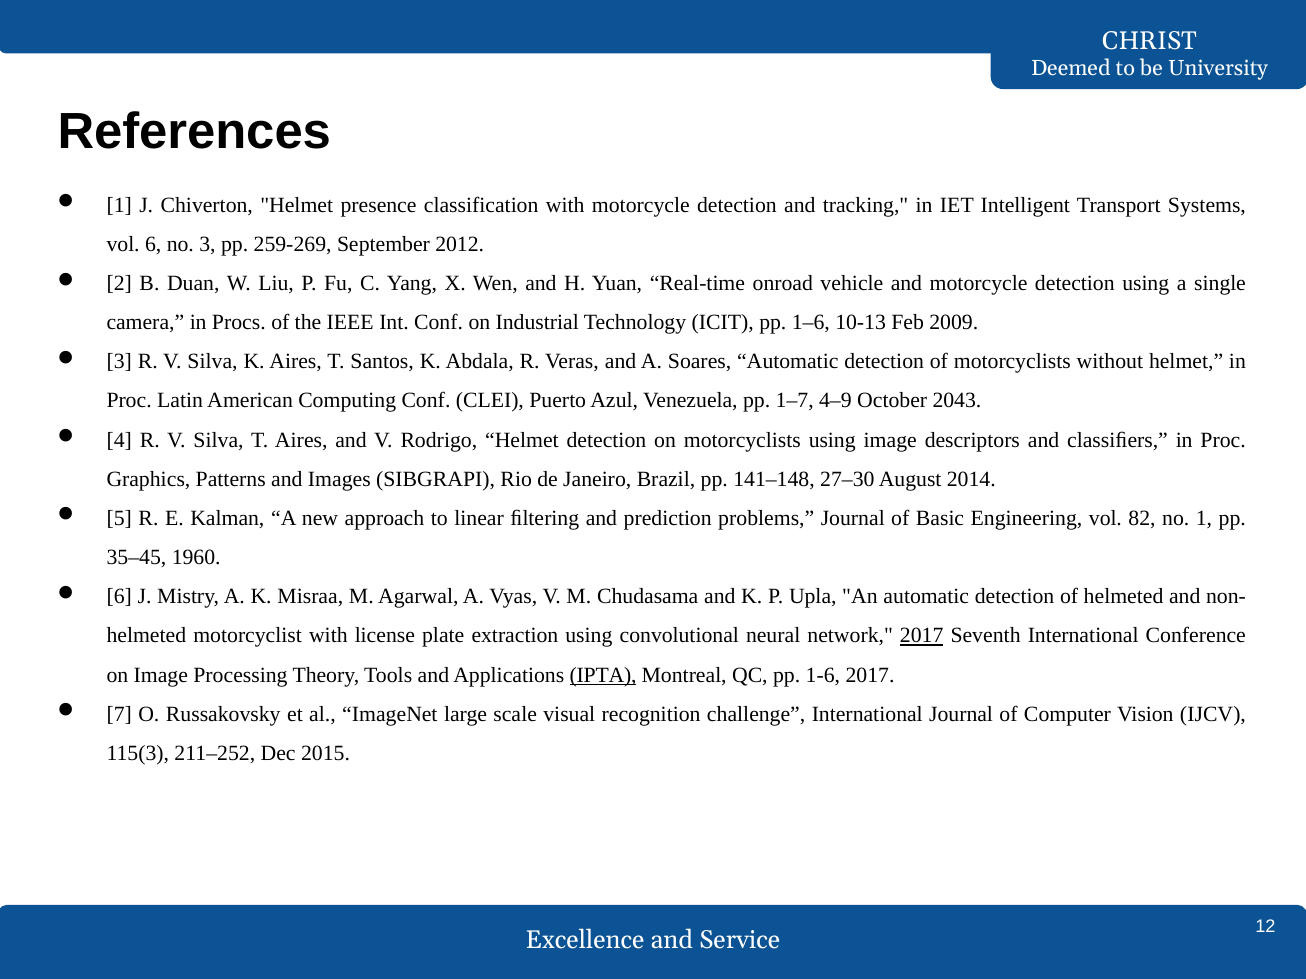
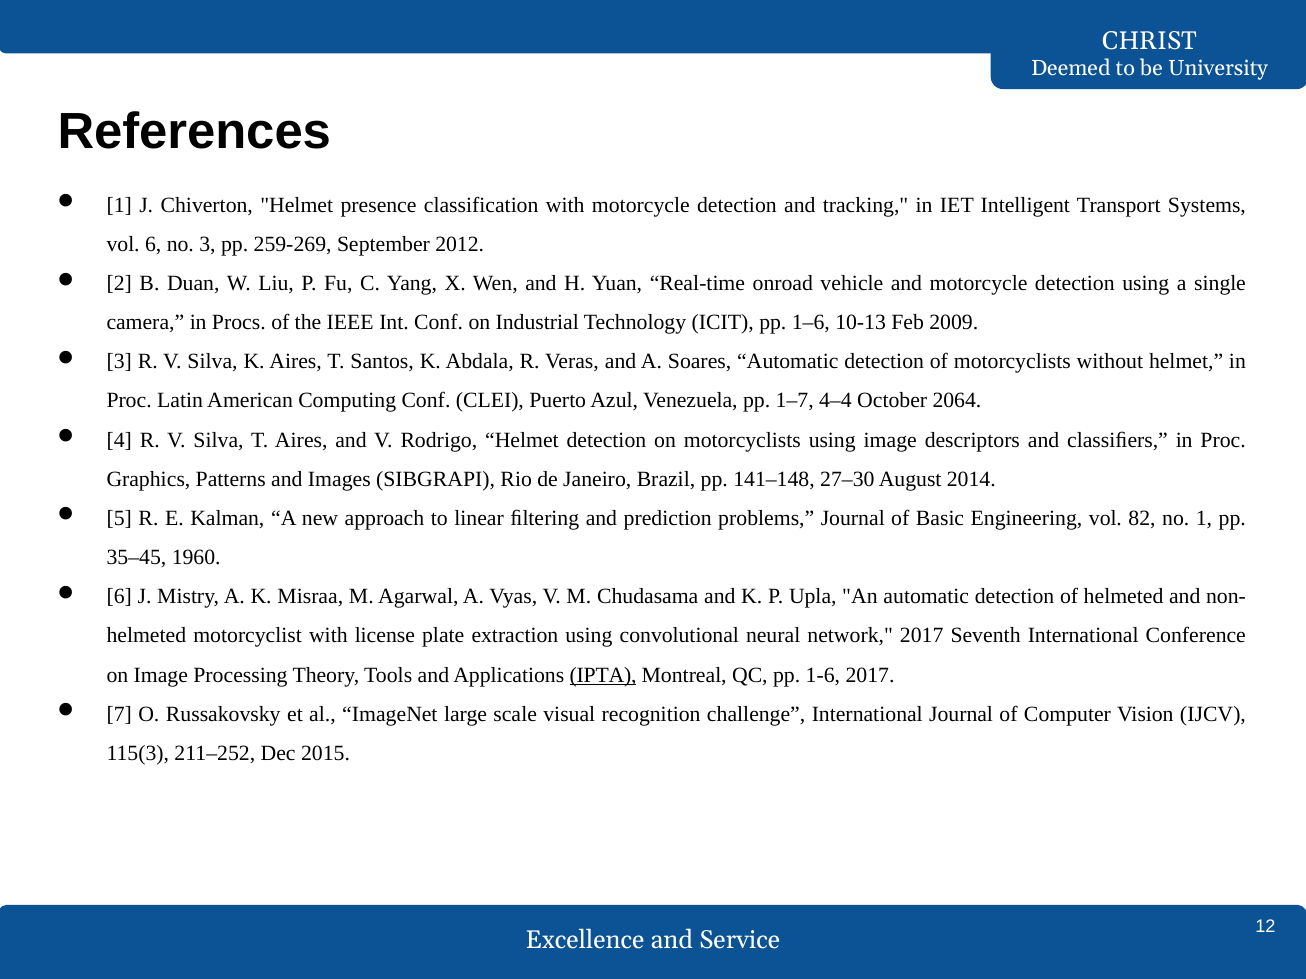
4–9: 4–9 -> 4–4 (835, 401)
2043: 2043 -> 2064 (957, 401)
2017 underline: present -> none (922, 636)
